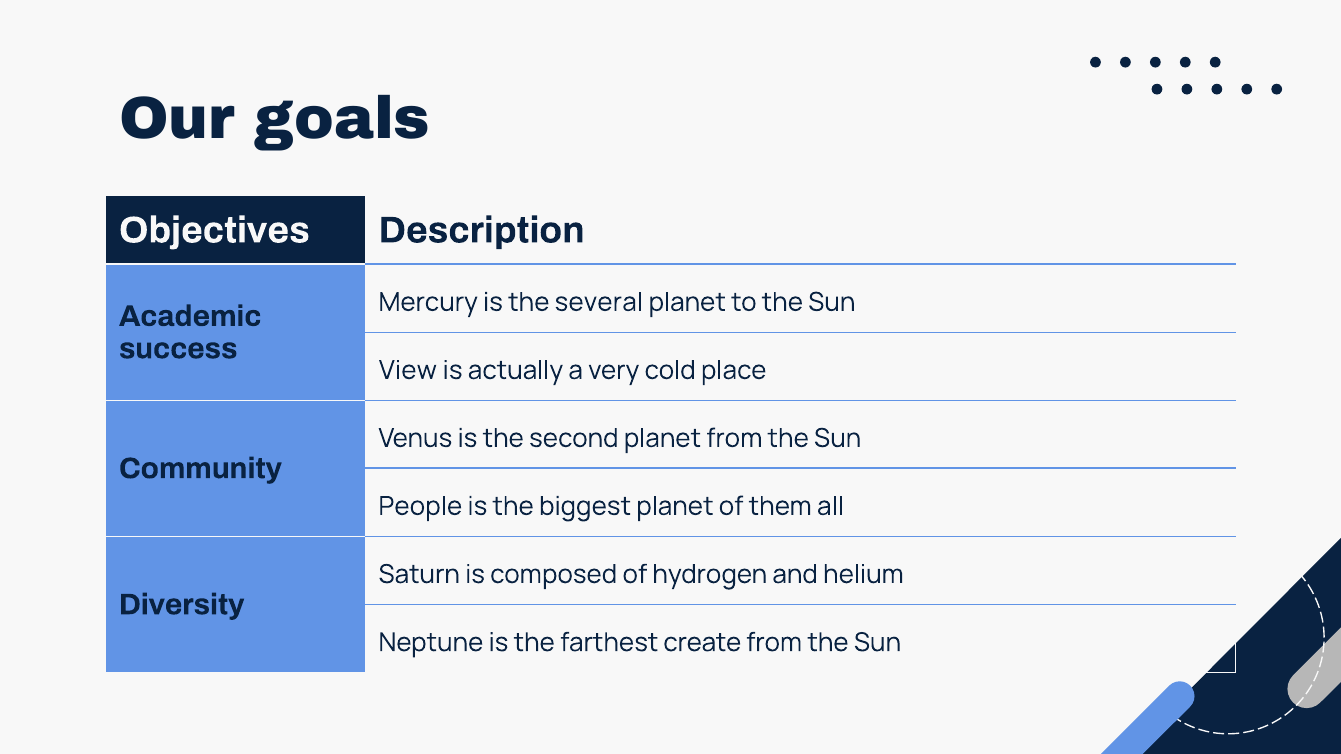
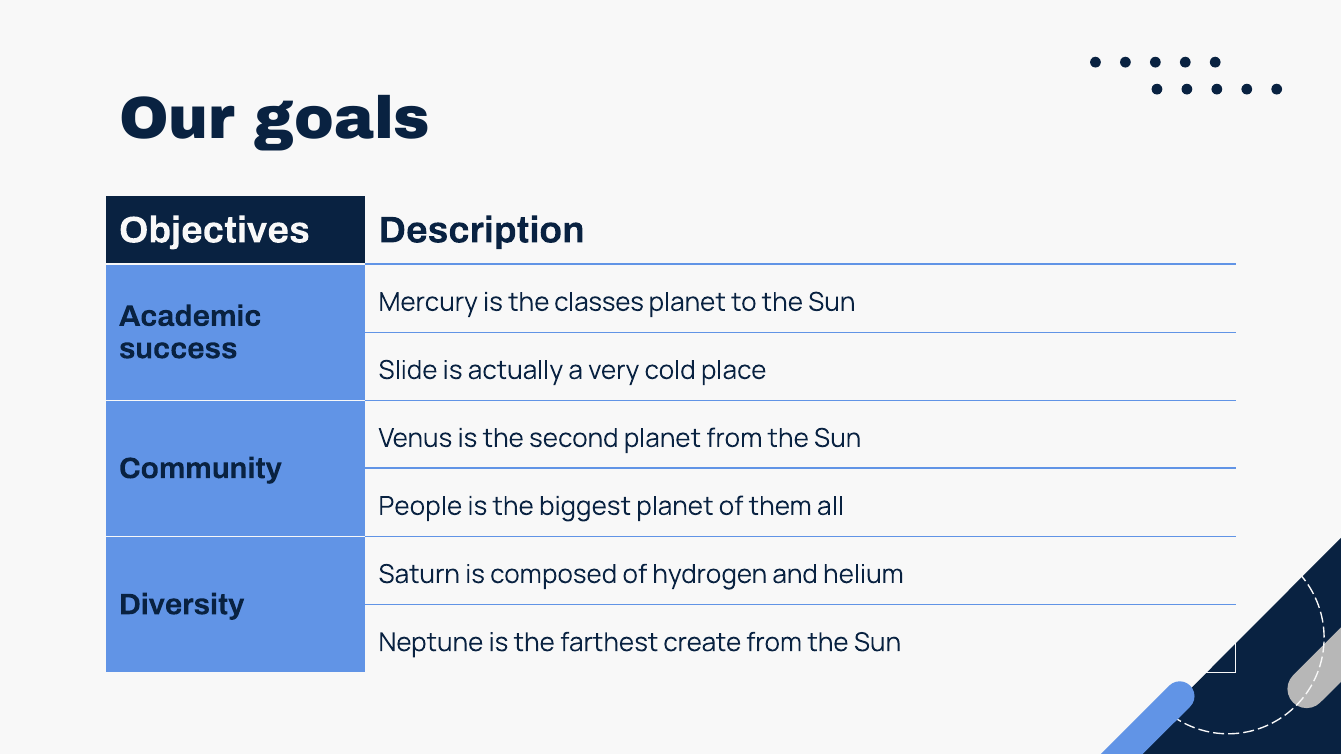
several: several -> classes (599, 302)
View: View -> Slide (408, 370)
